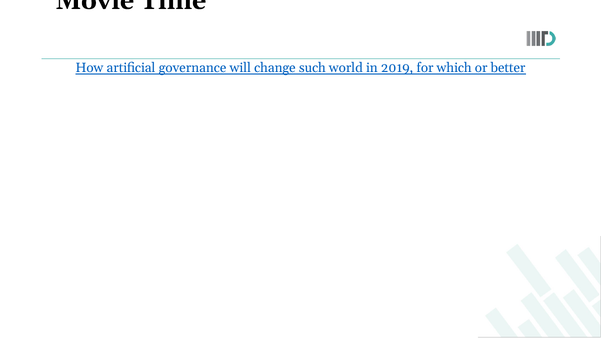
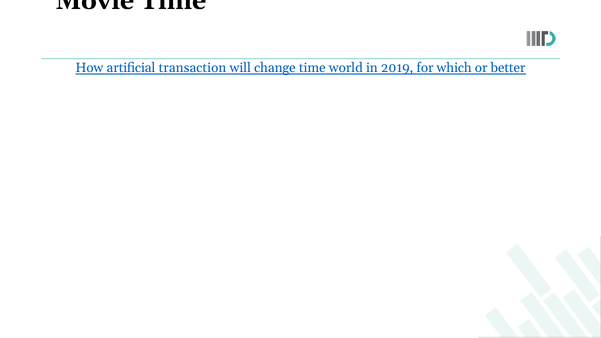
governance: governance -> transaction (192, 68)
change such: such -> time (312, 68)
